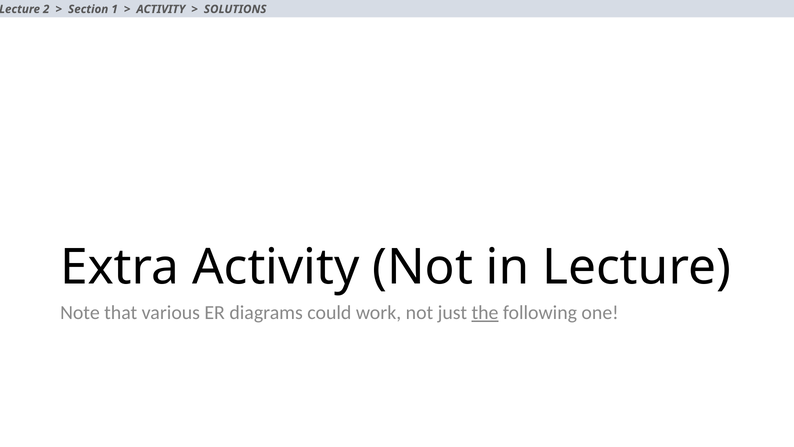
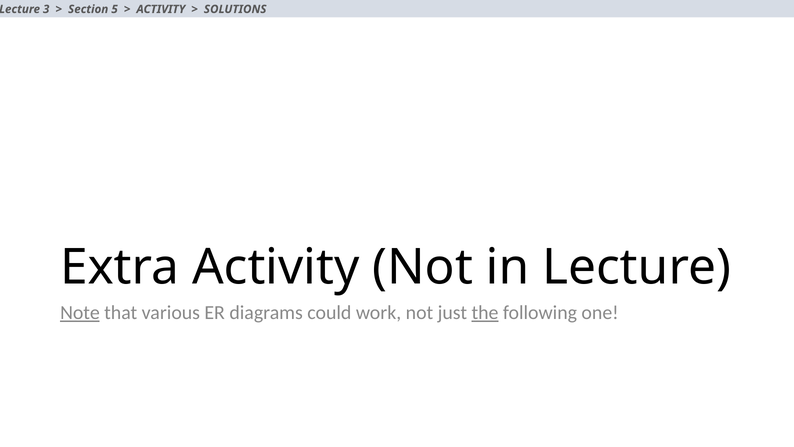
2: 2 -> 3 (46, 9)
1: 1 -> 5 (115, 9)
Note underline: none -> present (80, 312)
